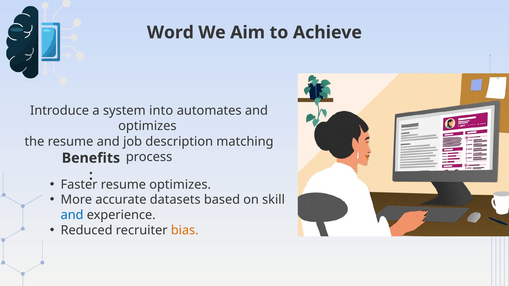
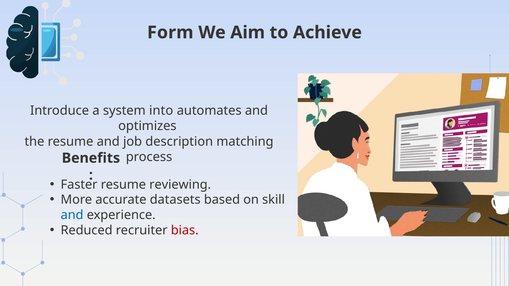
Word: Word -> Form (170, 33)
resume optimizes: optimizes -> reviewing (180, 185)
bias colour: orange -> red (185, 231)
